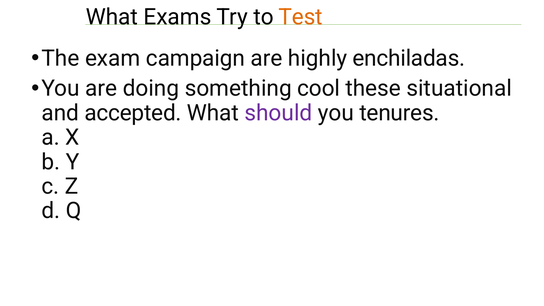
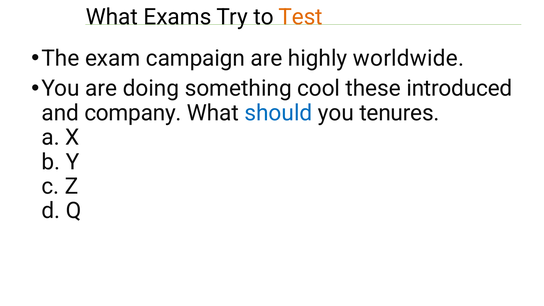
enchiladas: enchiladas -> worldwide (409, 58)
situational: situational -> introduced (459, 88)
accepted: accepted -> company (133, 113)
should colour: purple -> blue (278, 113)
